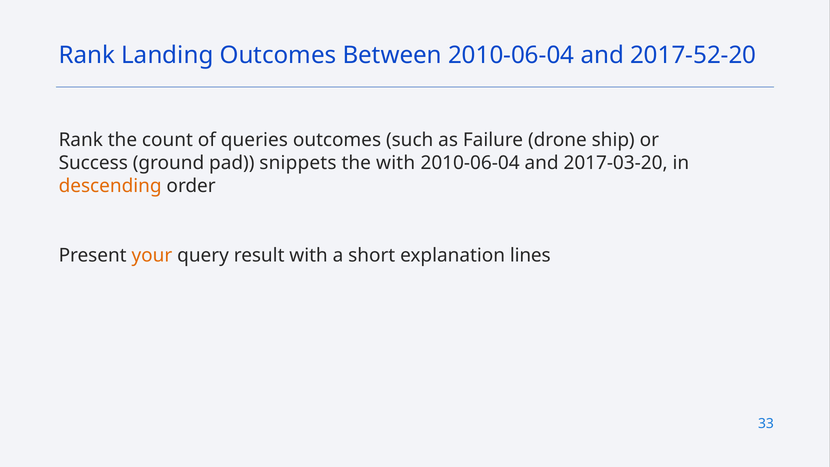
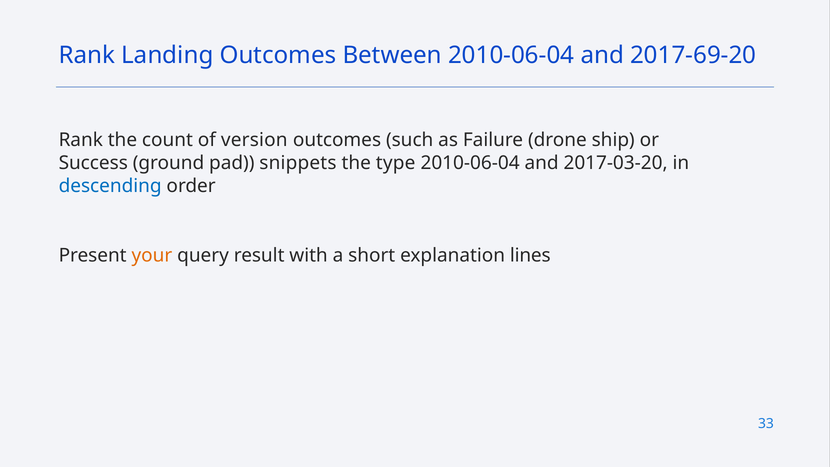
2017-52-20: 2017-52-20 -> 2017-69-20 (693, 55)
queries: queries -> version (254, 140)
the with: with -> type (396, 163)
descending colour: orange -> blue (110, 186)
